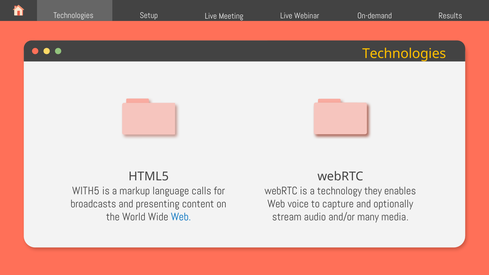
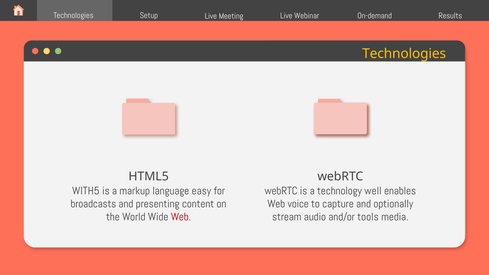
calls: calls -> easy (201, 191)
they: they -> well (373, 191)
Web colour: blue -> red (181, 217)
many: many -> tools (368, 217)
